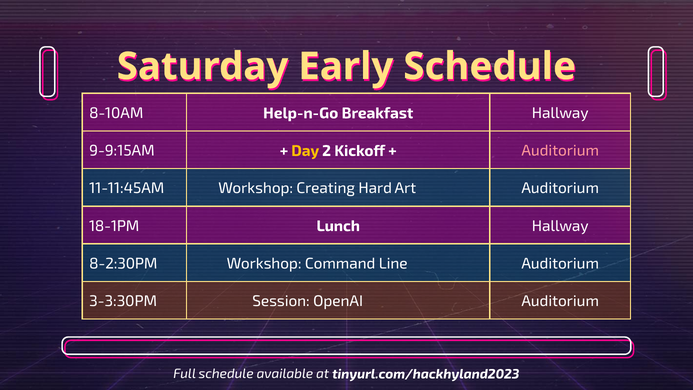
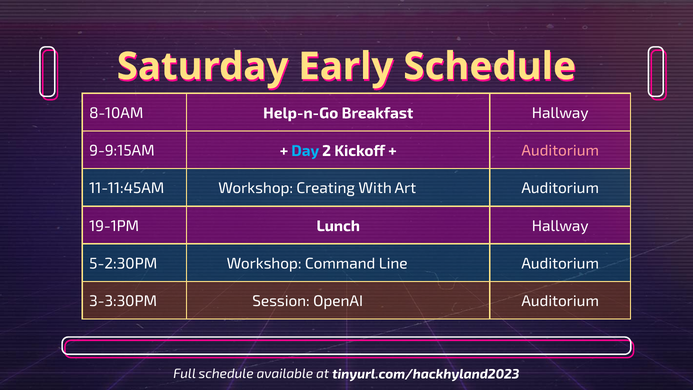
Day colour: yellow -> light blue (305, 151)
Hard: Hard -> With (375, 188)
18-1PM: 18-1PM -> 19-1PM (114, 226)
8-2:30PM: 8-2:30PM -> 5-2:30PM (123, 264)
